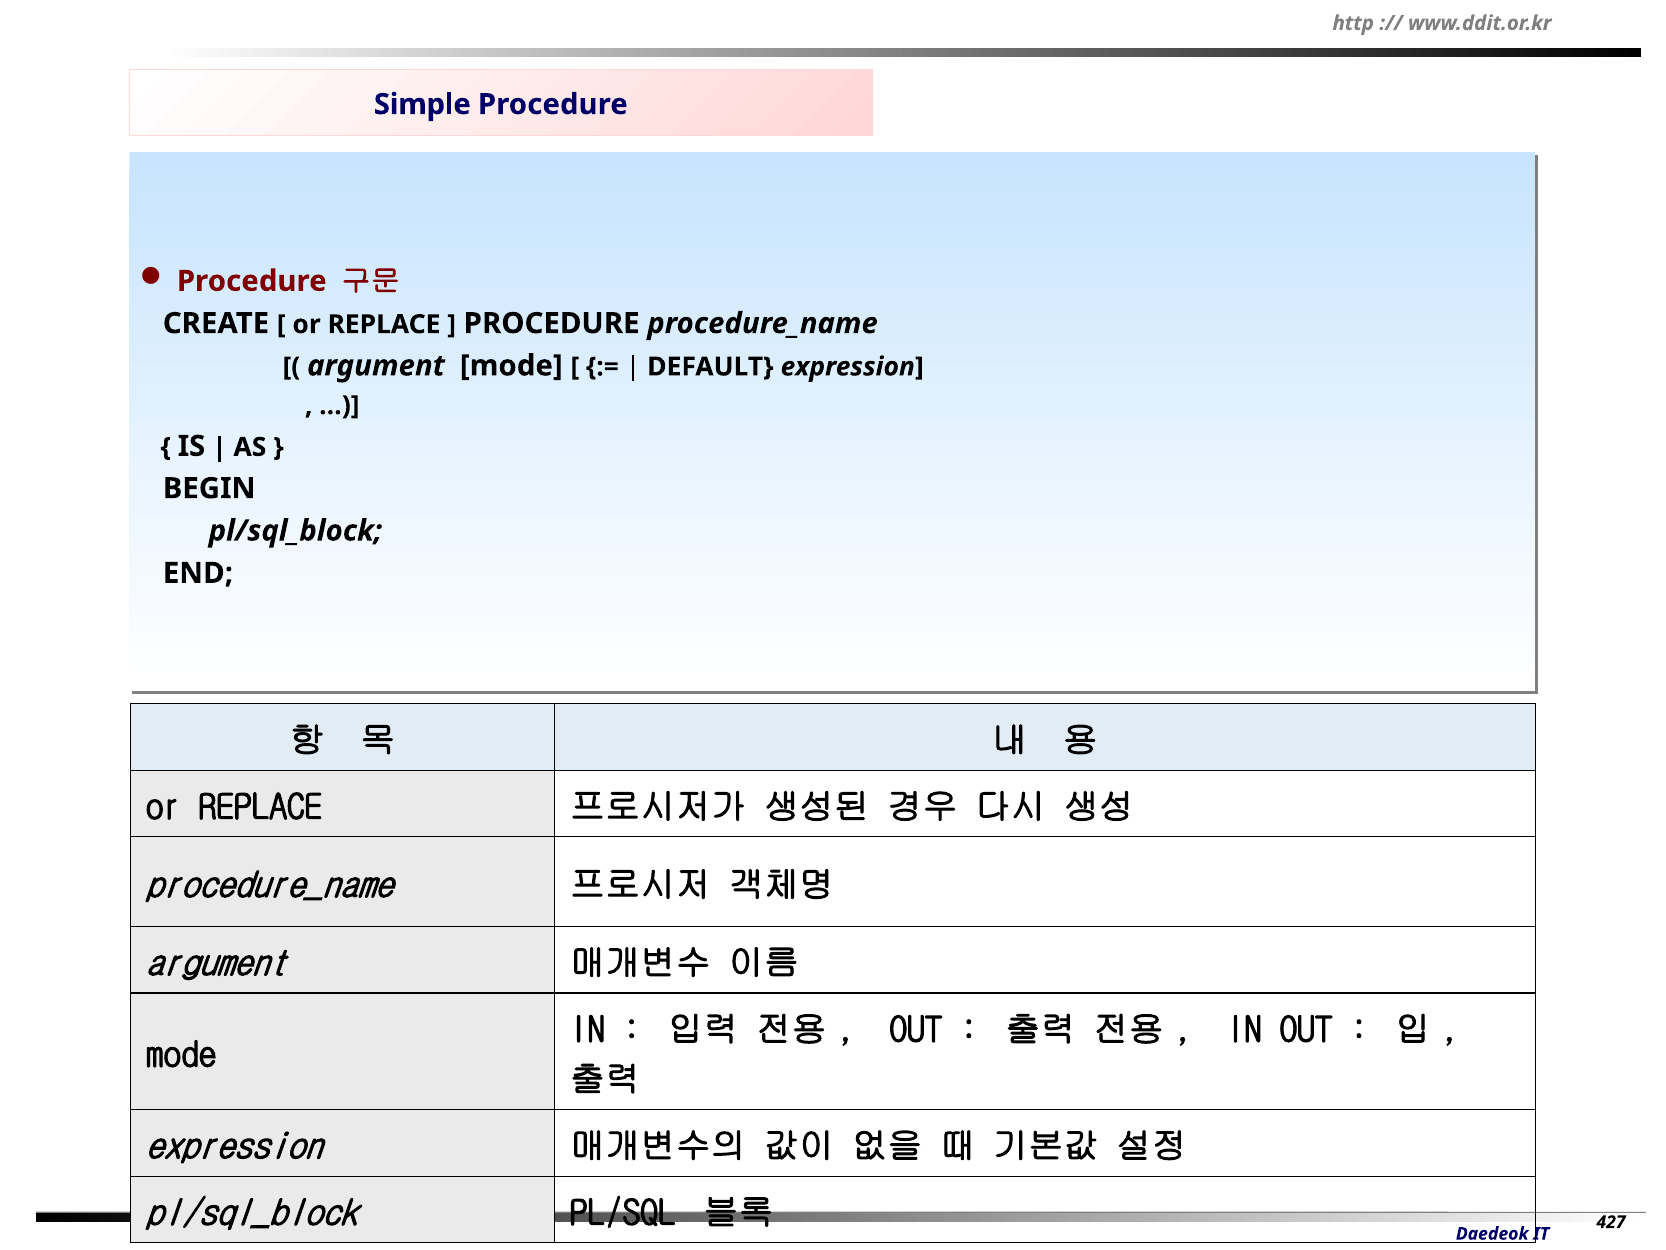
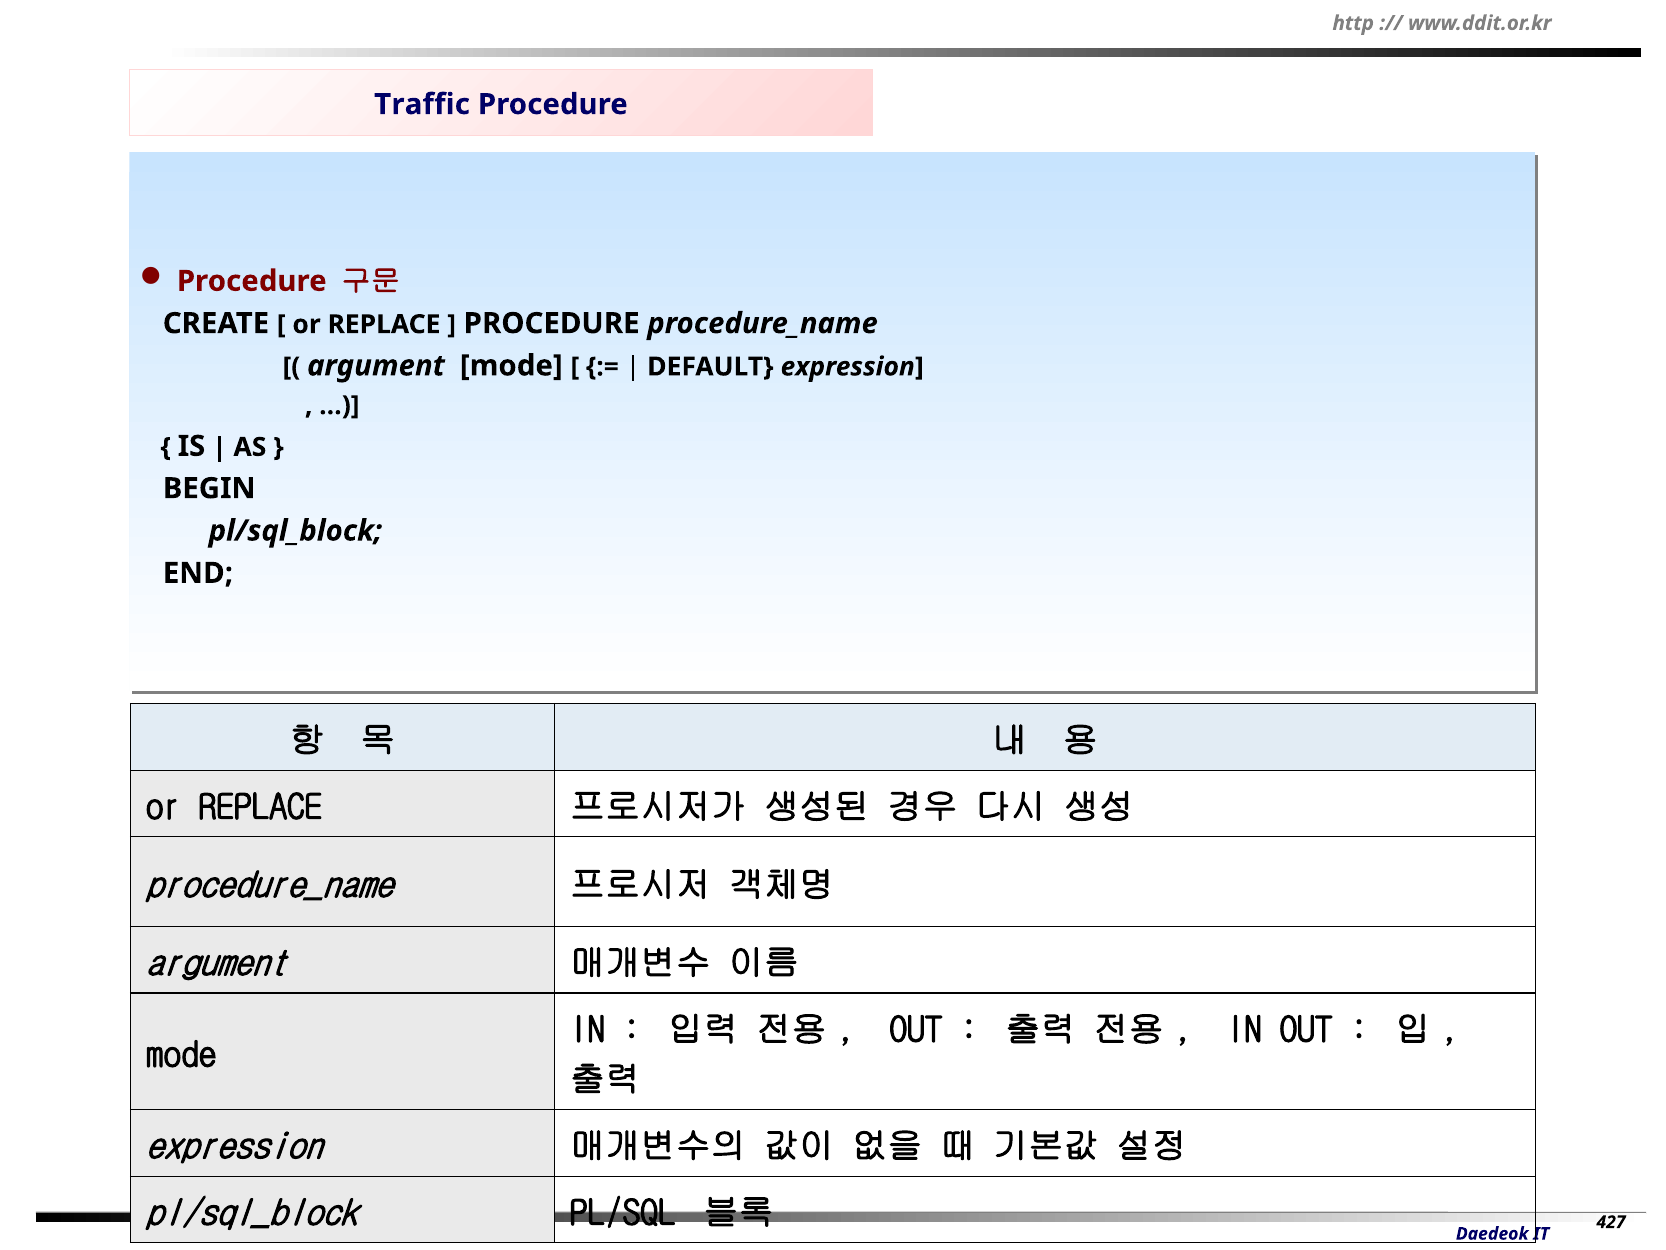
Simple: Simple -> Traffic (422, 104)
